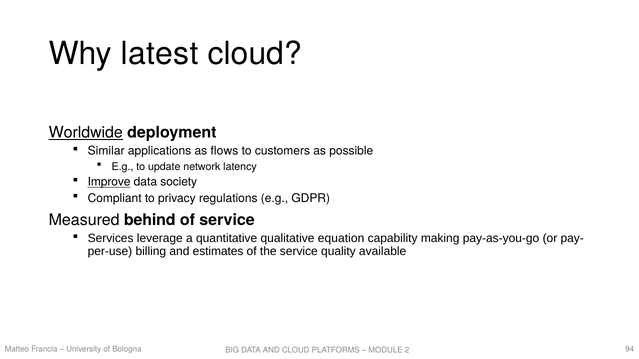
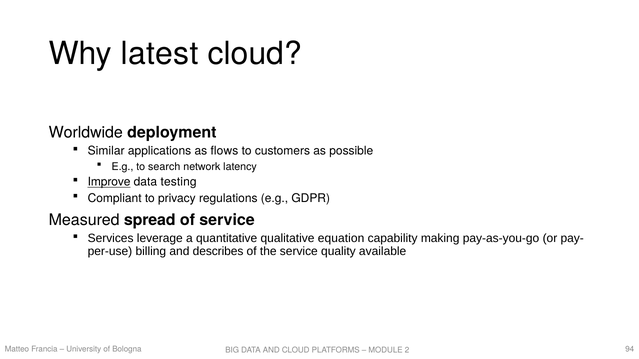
Worldwide underline: present -> none (86, 133)
update: update -> search (164, 167)
society: society -> testing (179, 182)
behind: behind -> spread (150, 220)
estimates: estimates -> describes (218, 252)
